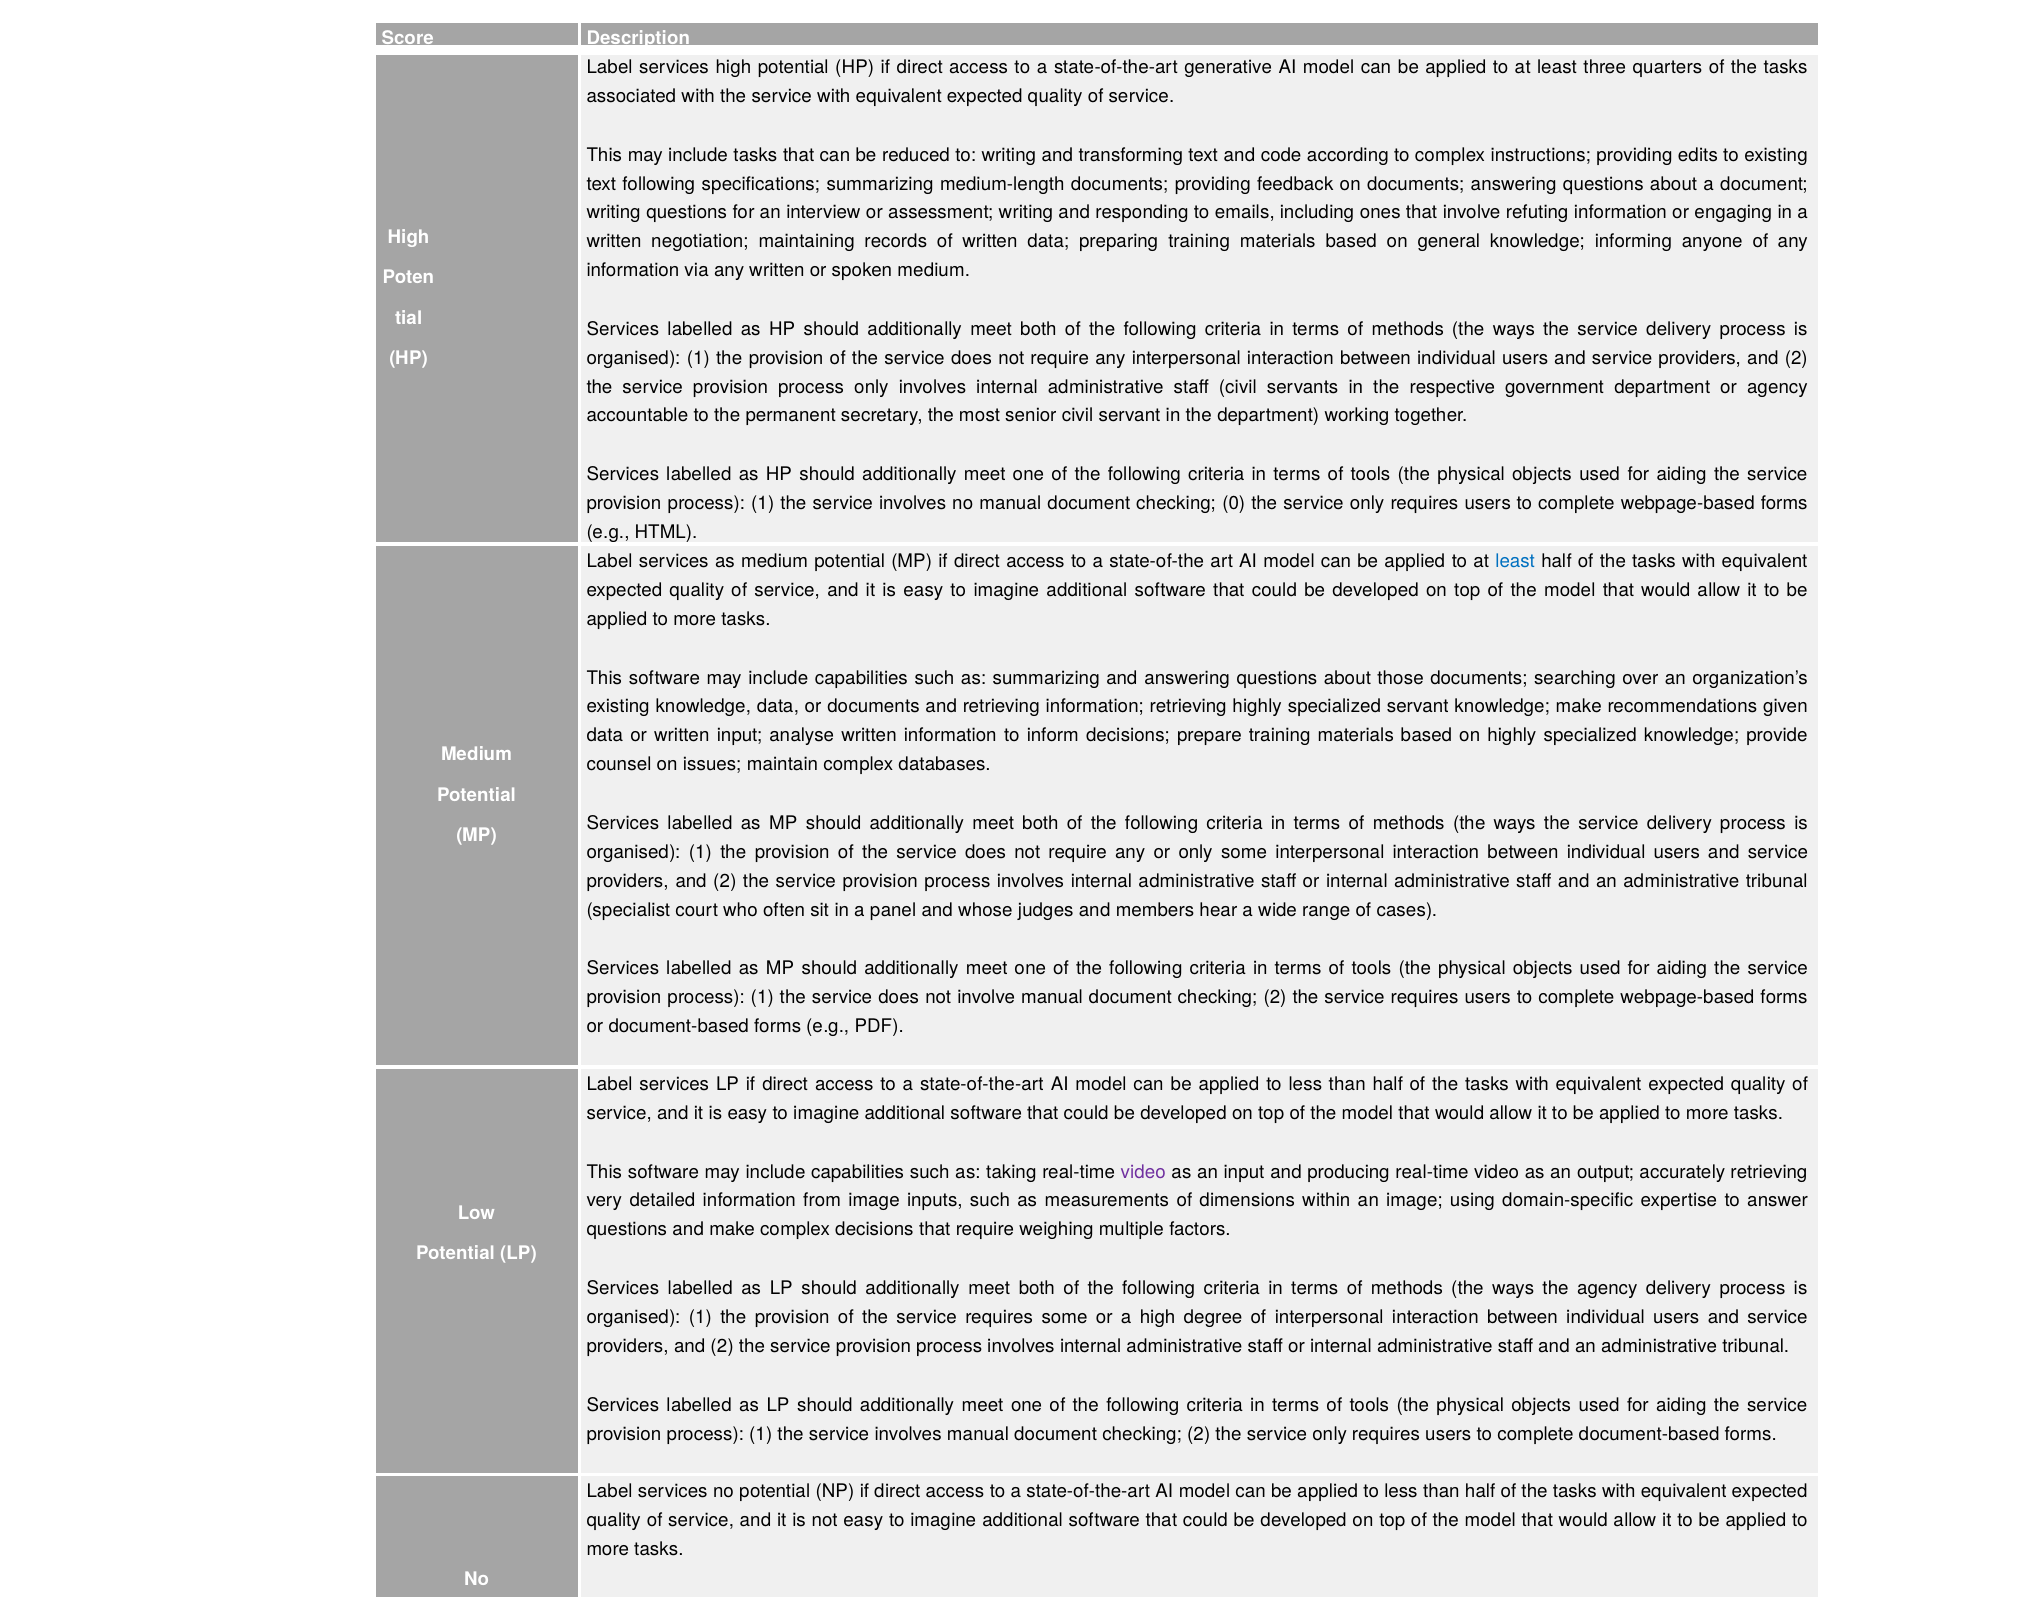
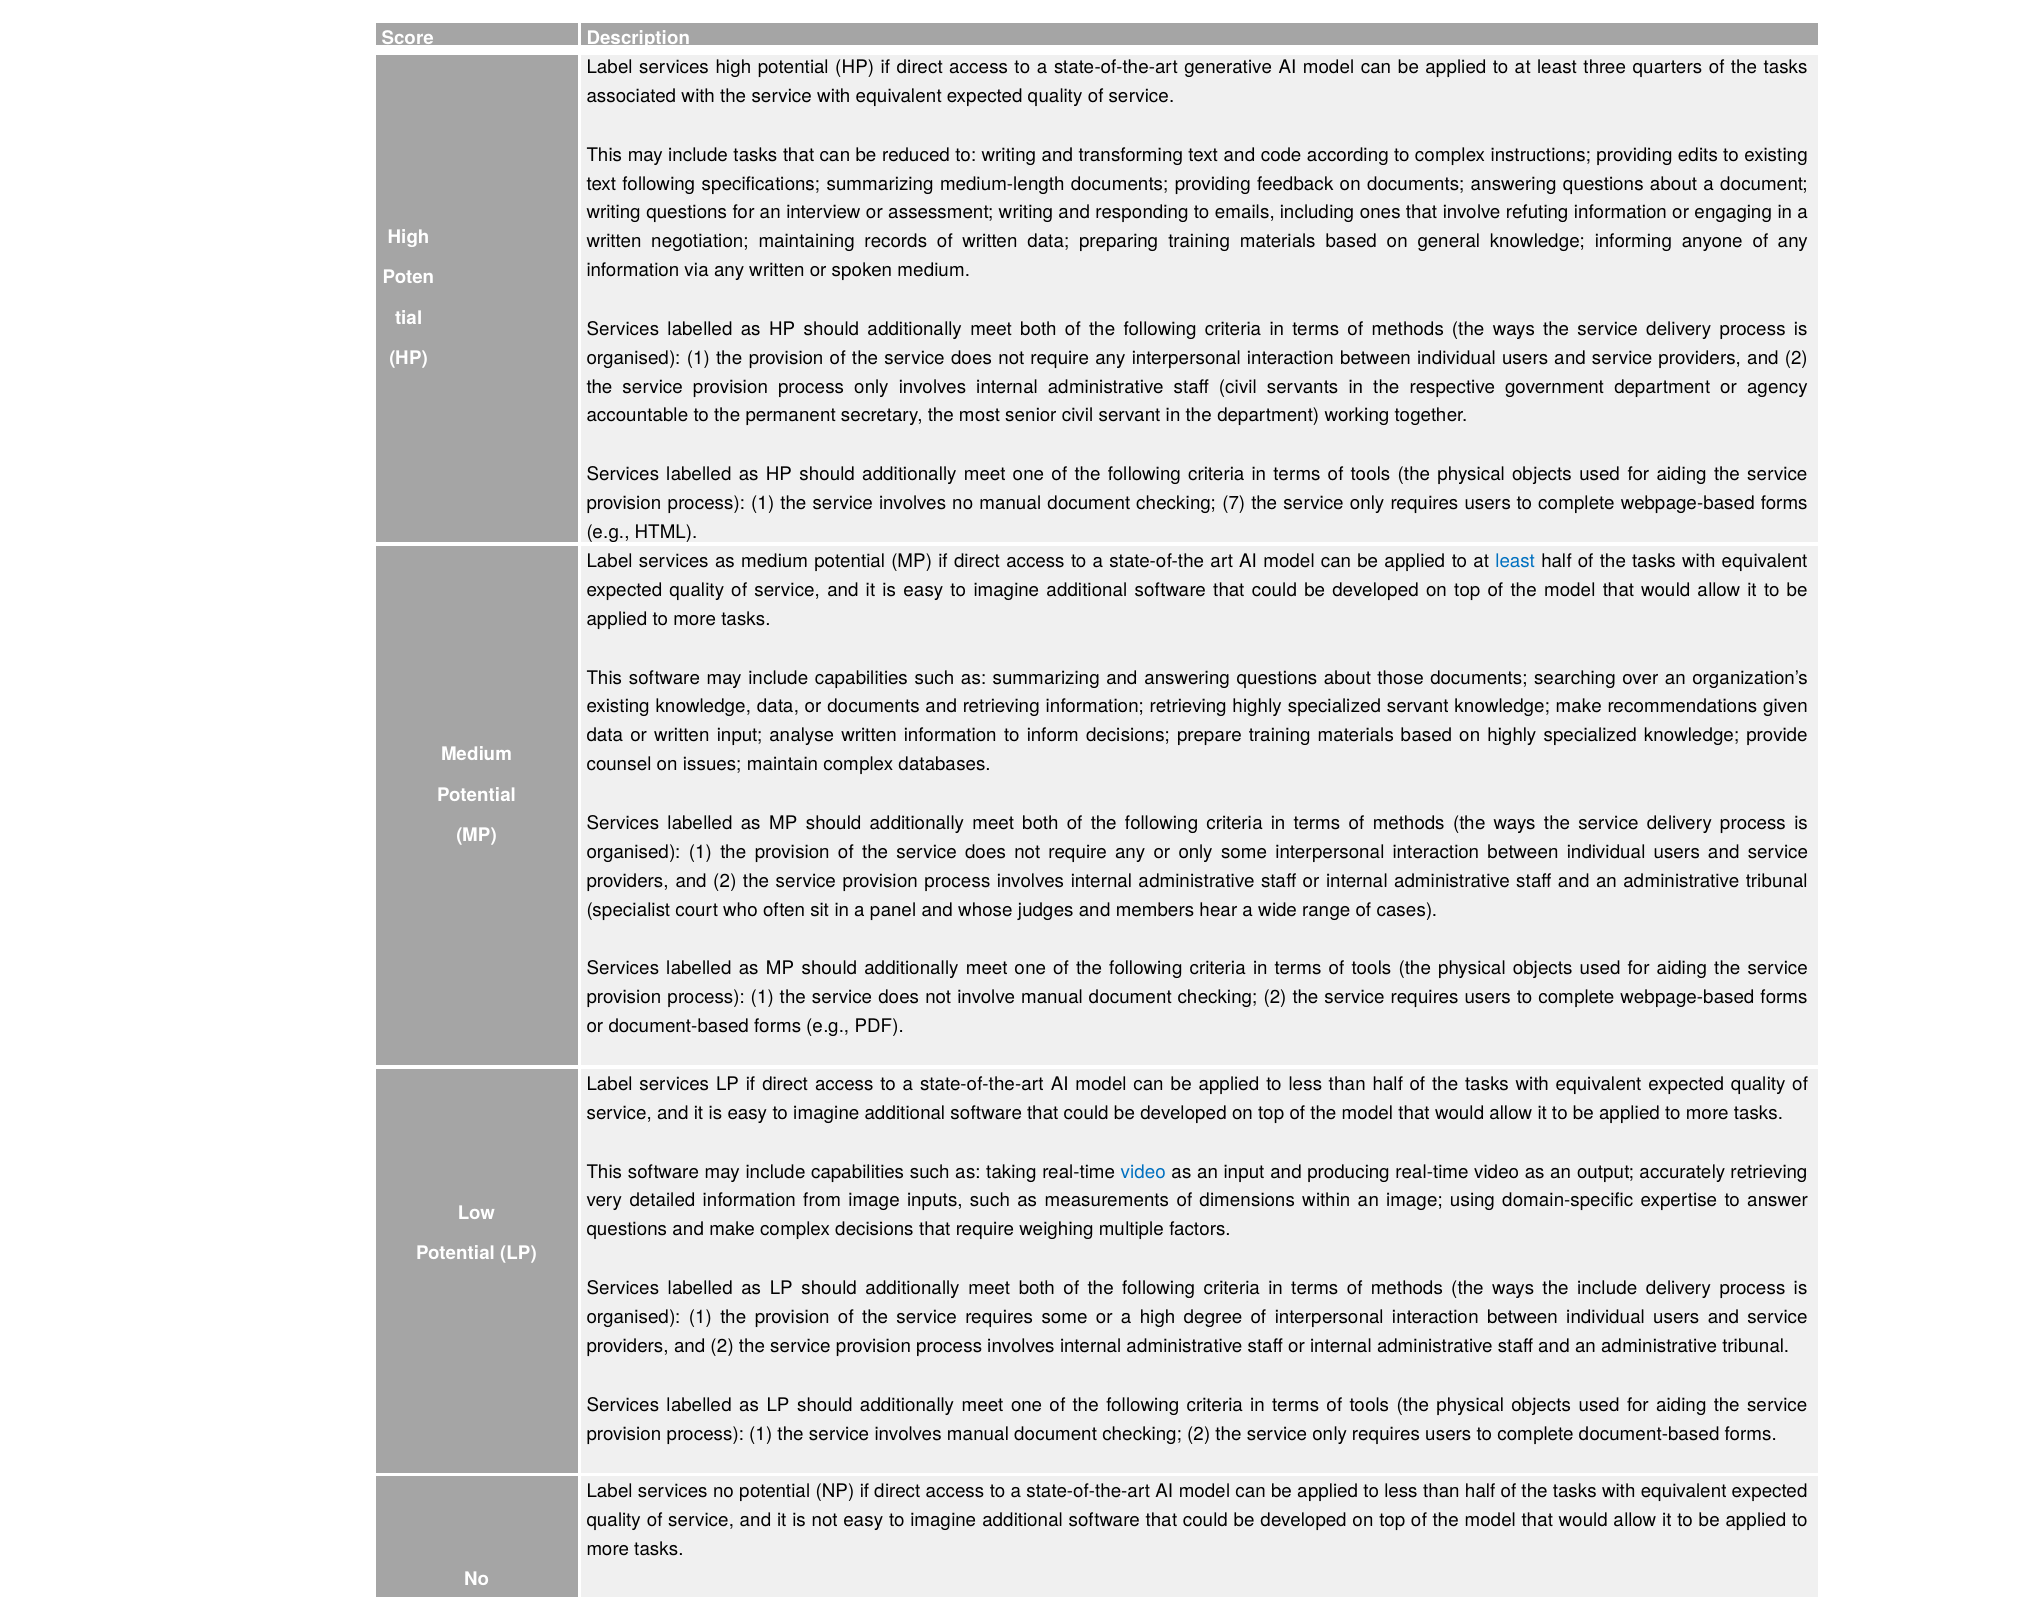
0: 0 -> 7 (1234, 504)
video colour: purple -> blue (1143, 1172)
the agency: agency -> include (1607, 1289)
